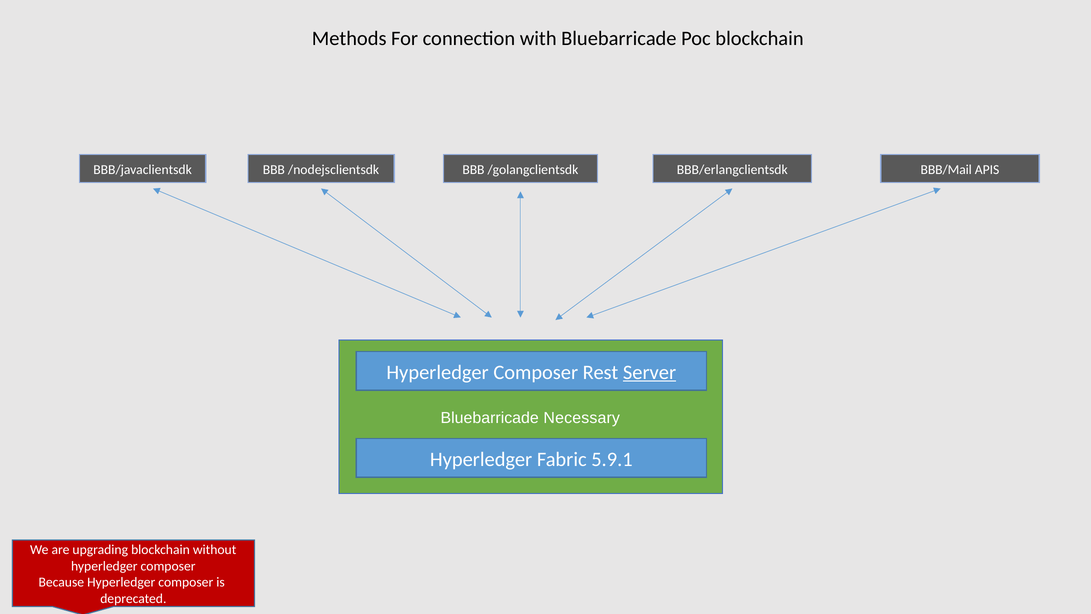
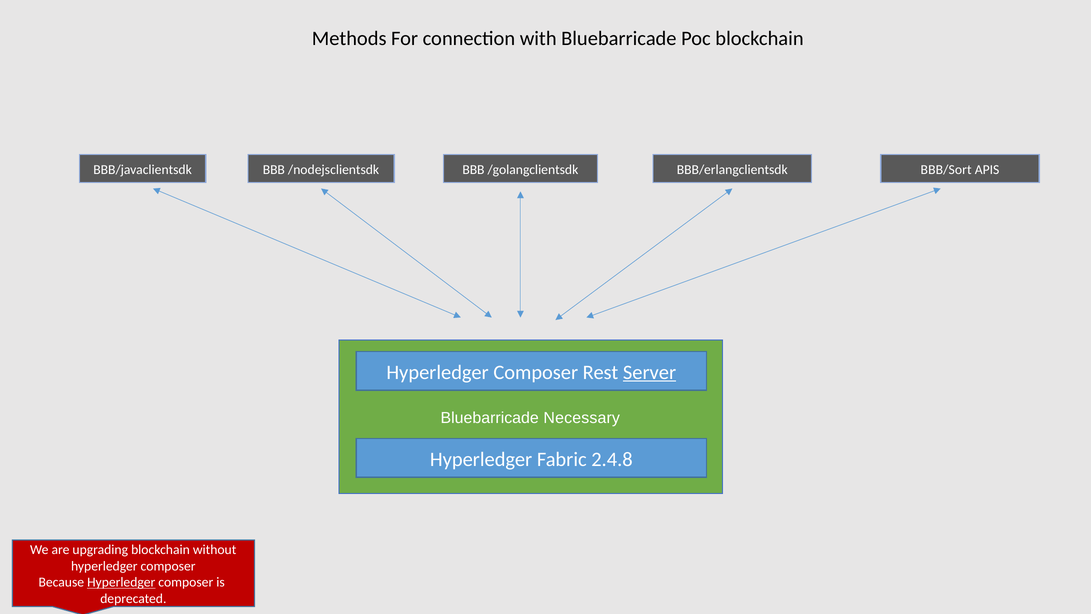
BBB/Mail: BBB/Mail -> BBB/Sort (946, 169)
5.9.1: 5.9.1 -> 2.4.8 (612, 459)
Hyperledger underline: none -> present (121, 582)
